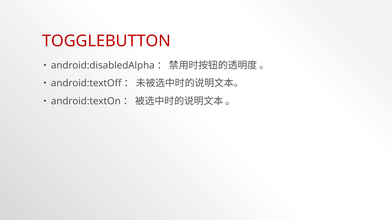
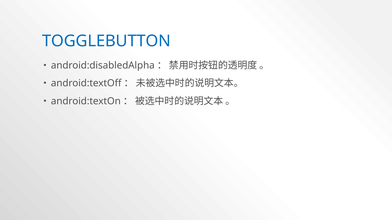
TOGGLEBUTTON colour: red -> blue (106, 41)
